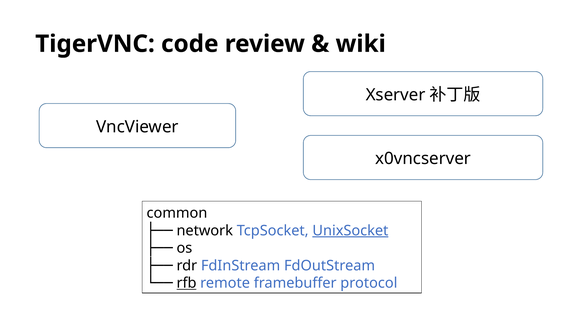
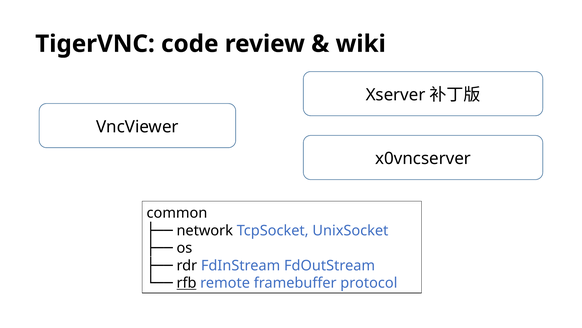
UnixSocket underline: present -> none (350, 230)
